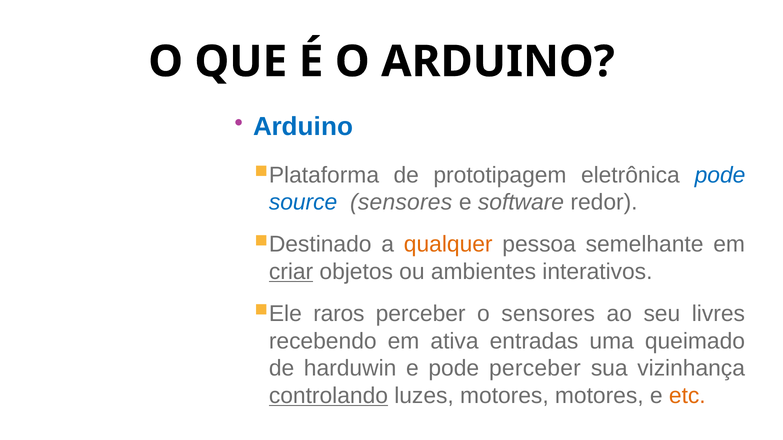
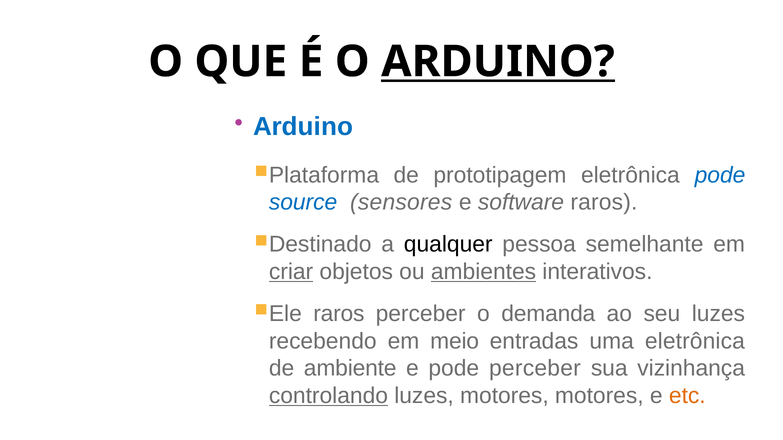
ARDUINO underline: none -> present (498, 62)
software redor: redor -> raros (604, 203)
qualquer colour: orange -> black (448, 245)
ambientes underline: none -> present (484, 272)
o sensores: sensores -> demanda (548, 314)
seu livres: livres -> luzes (718, 314)
ativa: ativa -> meio (455, 341)
uma queimado: queimado -> eletrônica (695, 341)
harduwin: harduwin -> ambiente (350, 369)
